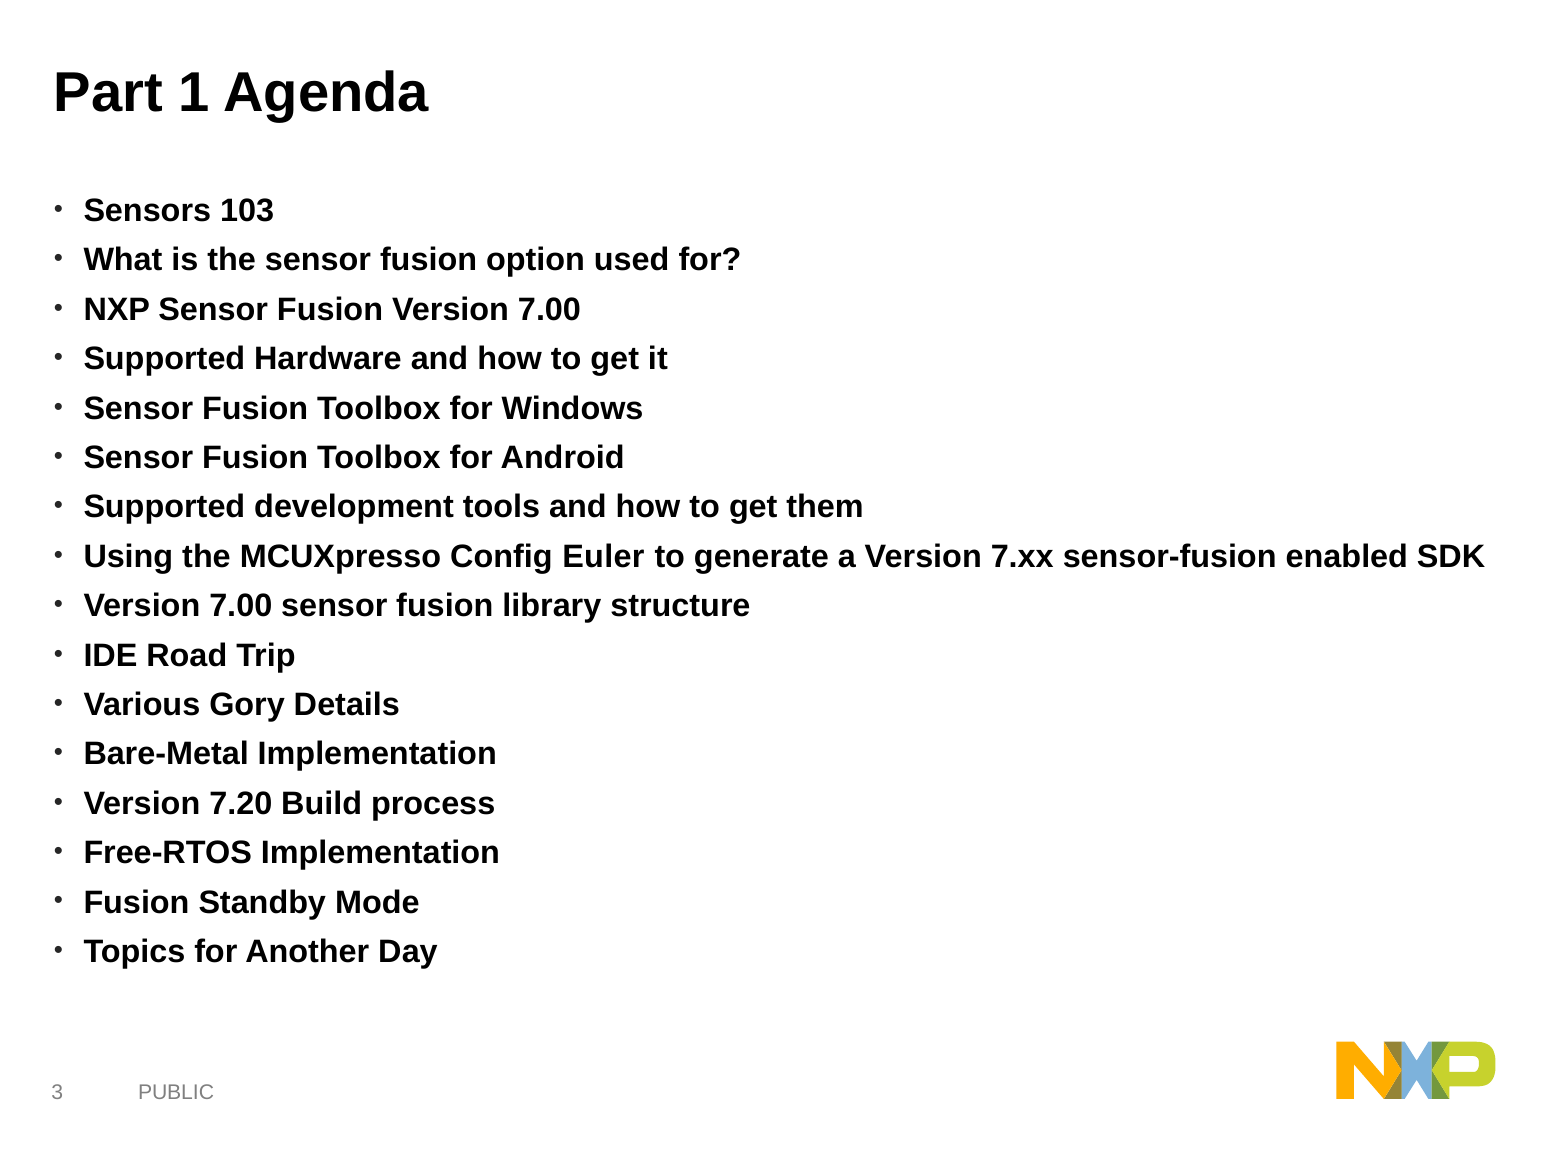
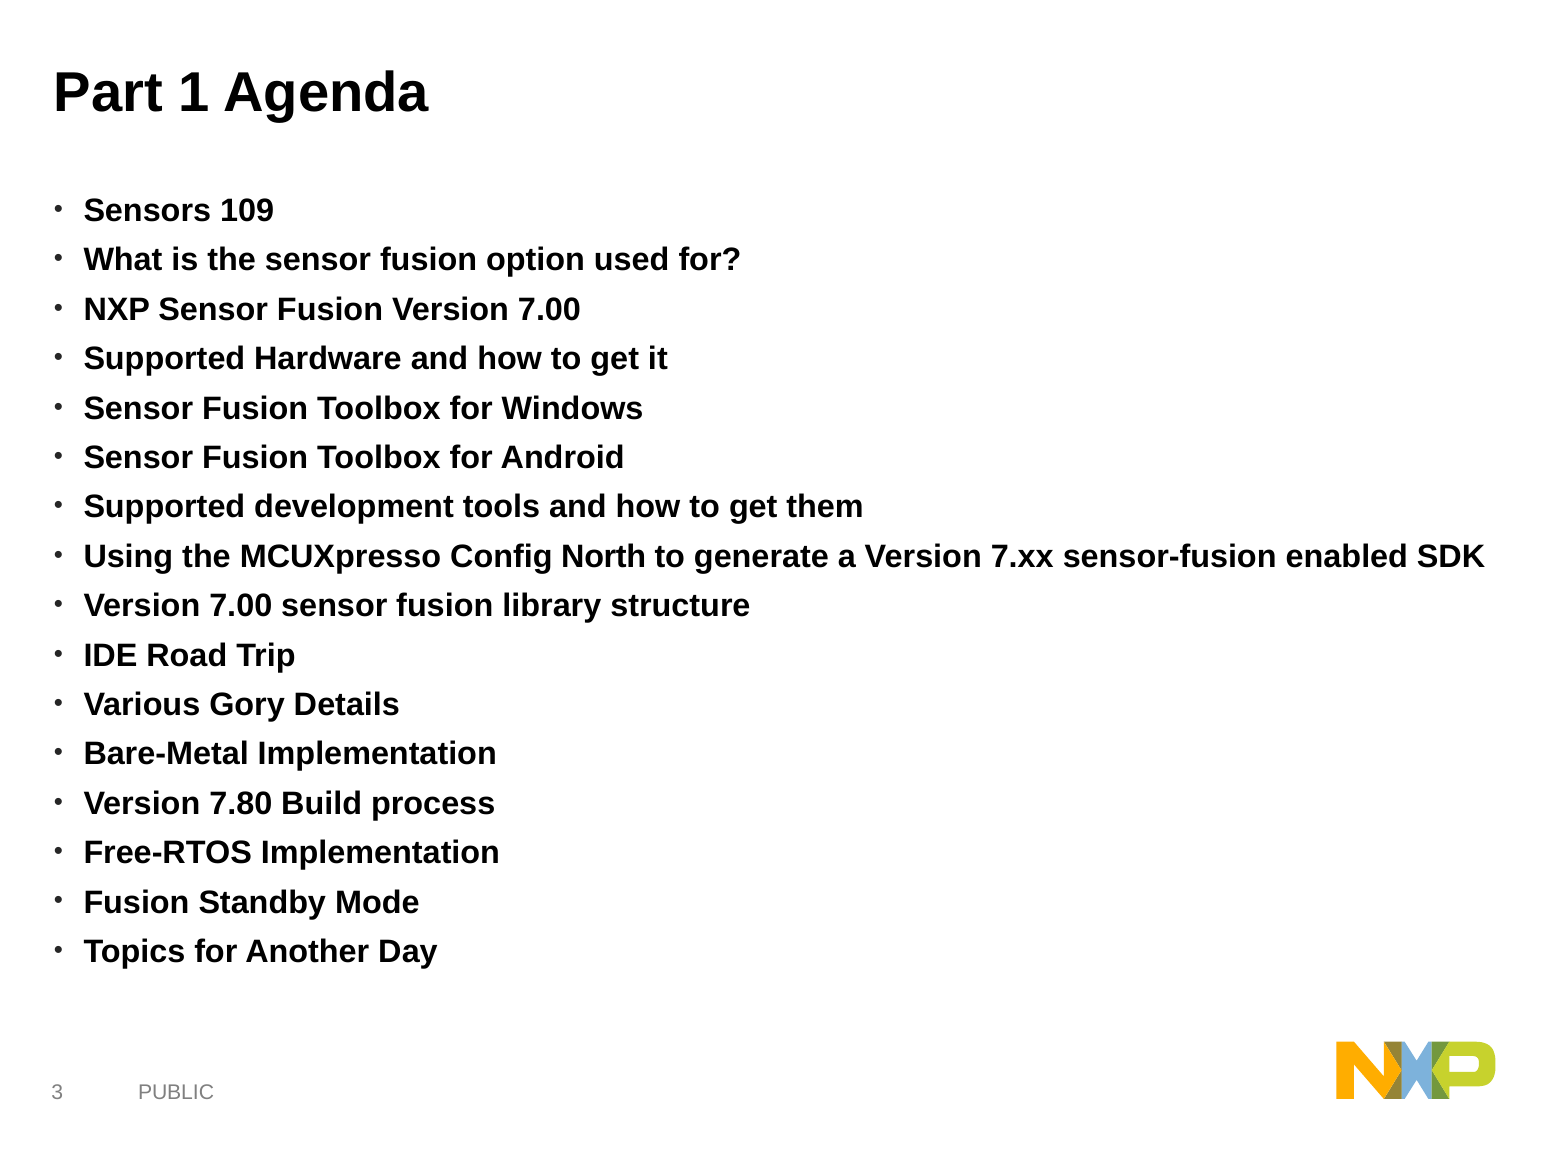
103: 103 -> 109 (247, 211)
Euler: Euler -> North (604, 557)
7.20: 7.20 -> 7.80 (241, 804)
